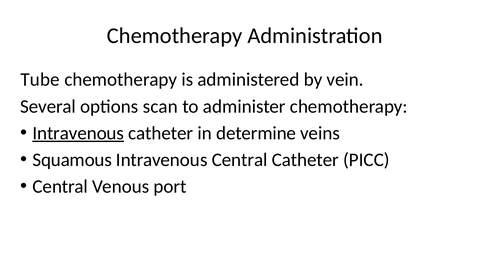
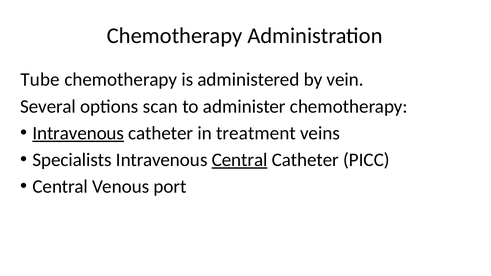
determine: determine -> treatment (256, 133)
Squamous: Squamous -> Specialists (72, 160)
Central underline: none -> present (240, 160)
